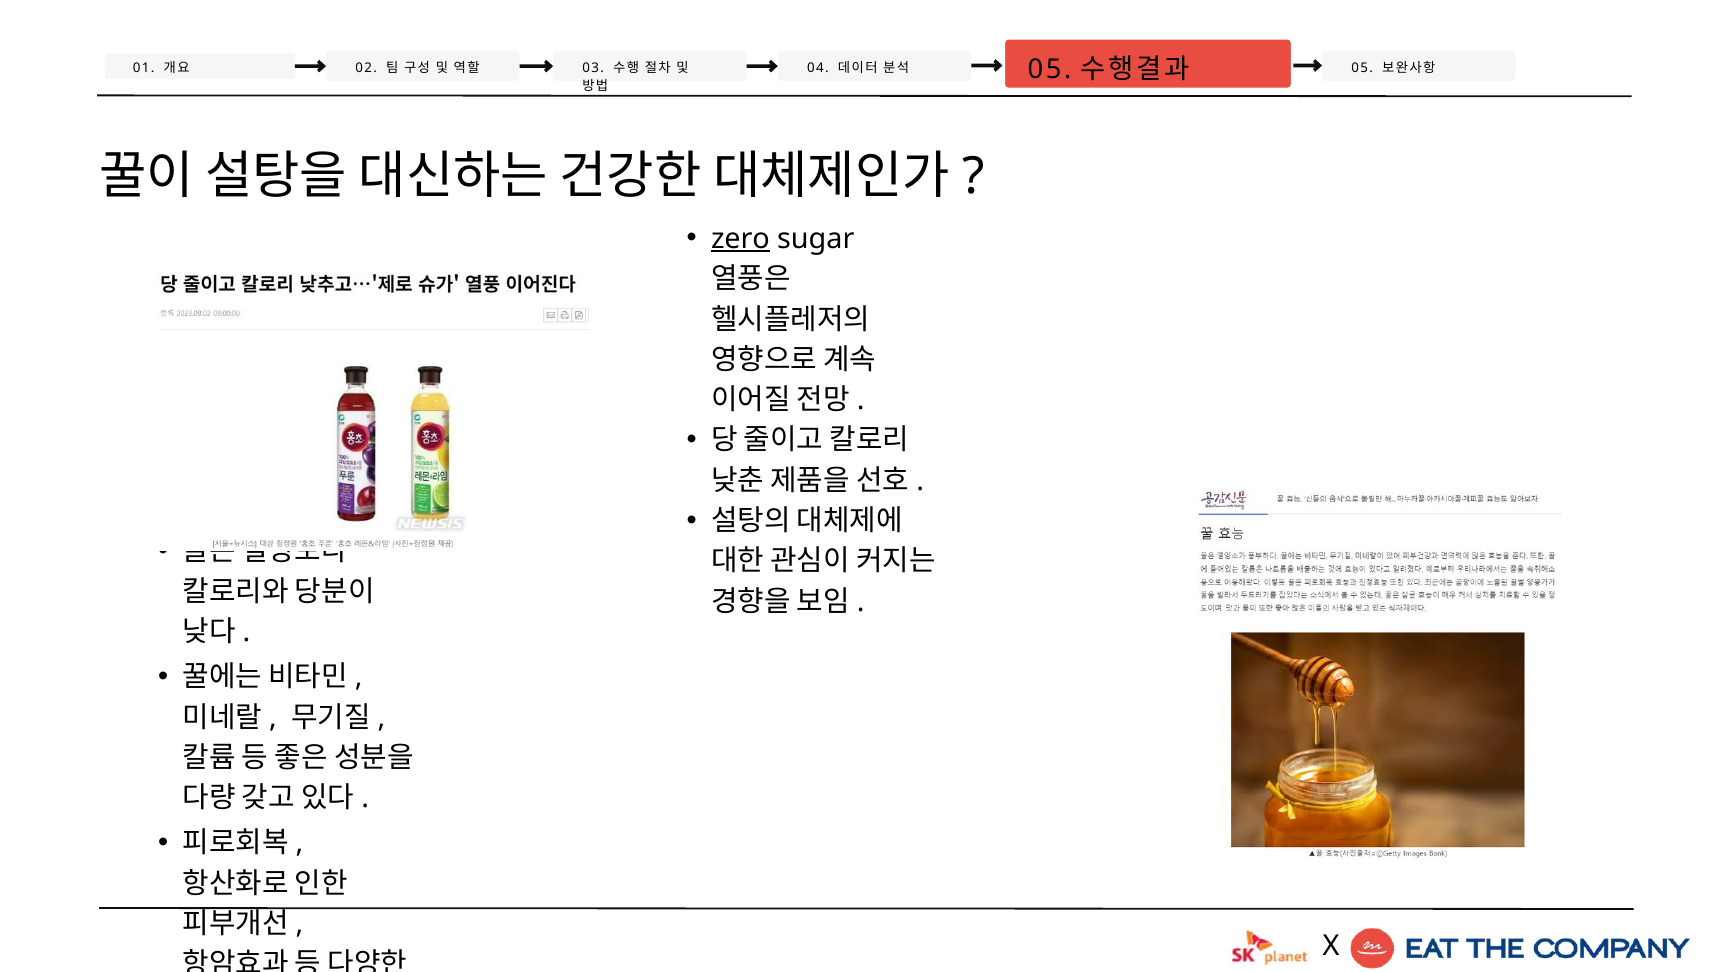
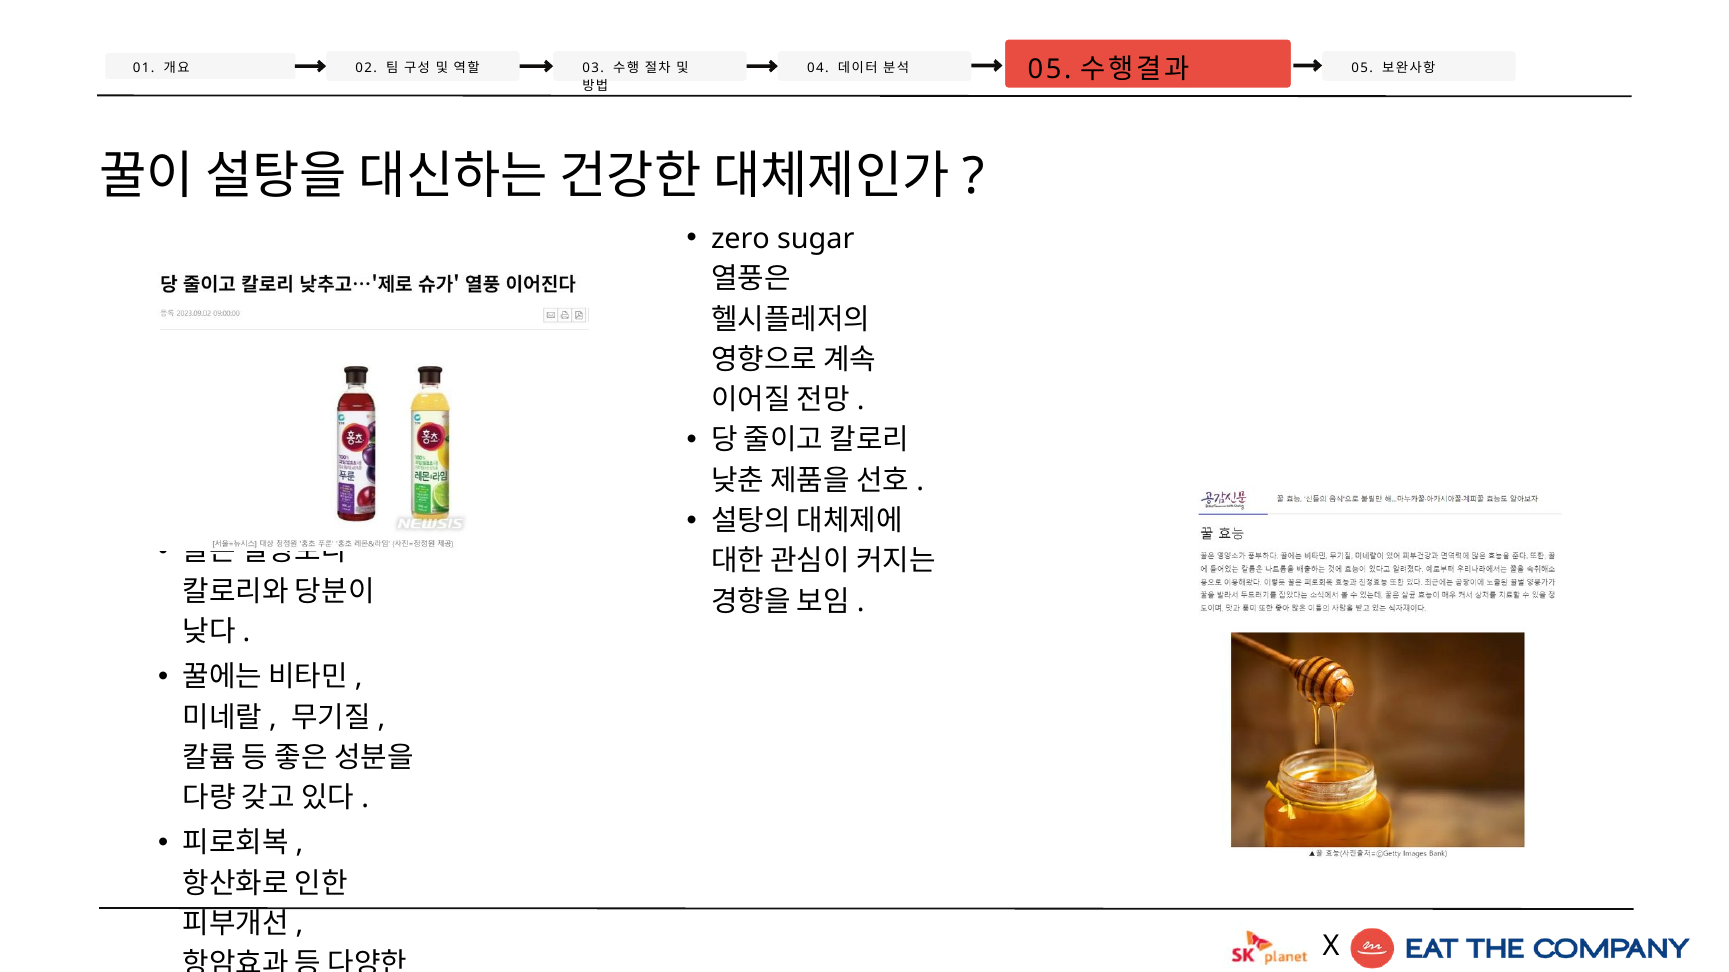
zero underline: present -> none (740, 239)
